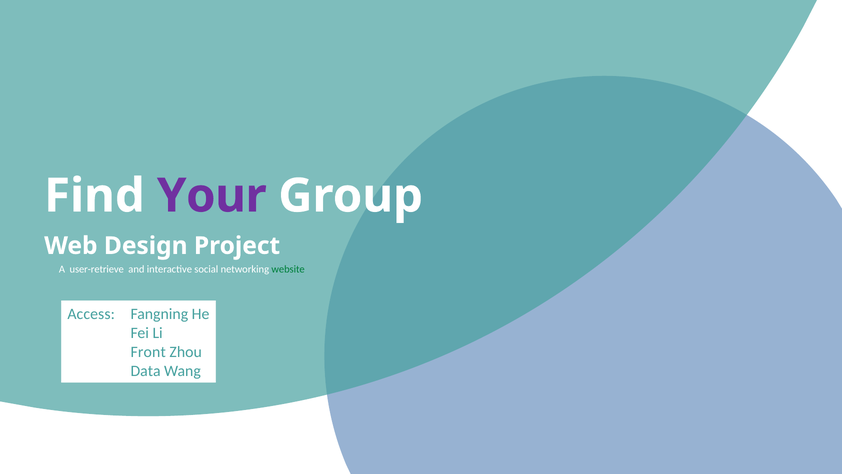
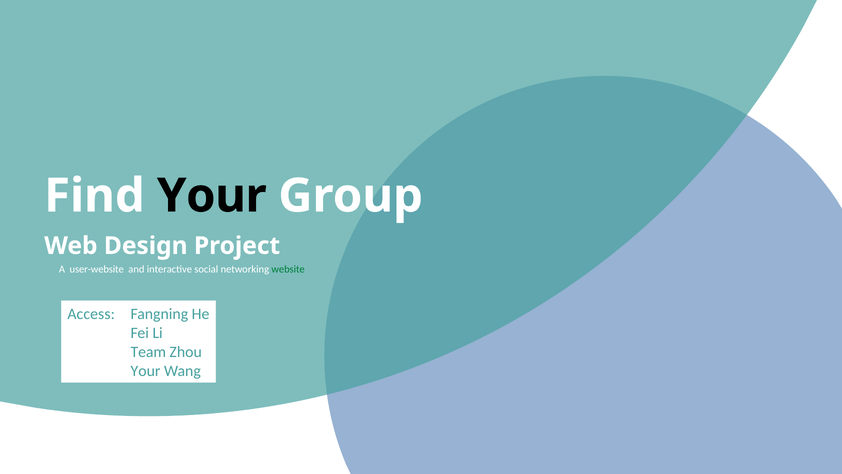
Your colour: purple -> black (212, 196)
user-retrieve: user-retrieve -> user-website (97, 269)
Front: Front -> Team (148, 352)
Data: Data -> Your (146, 371)
